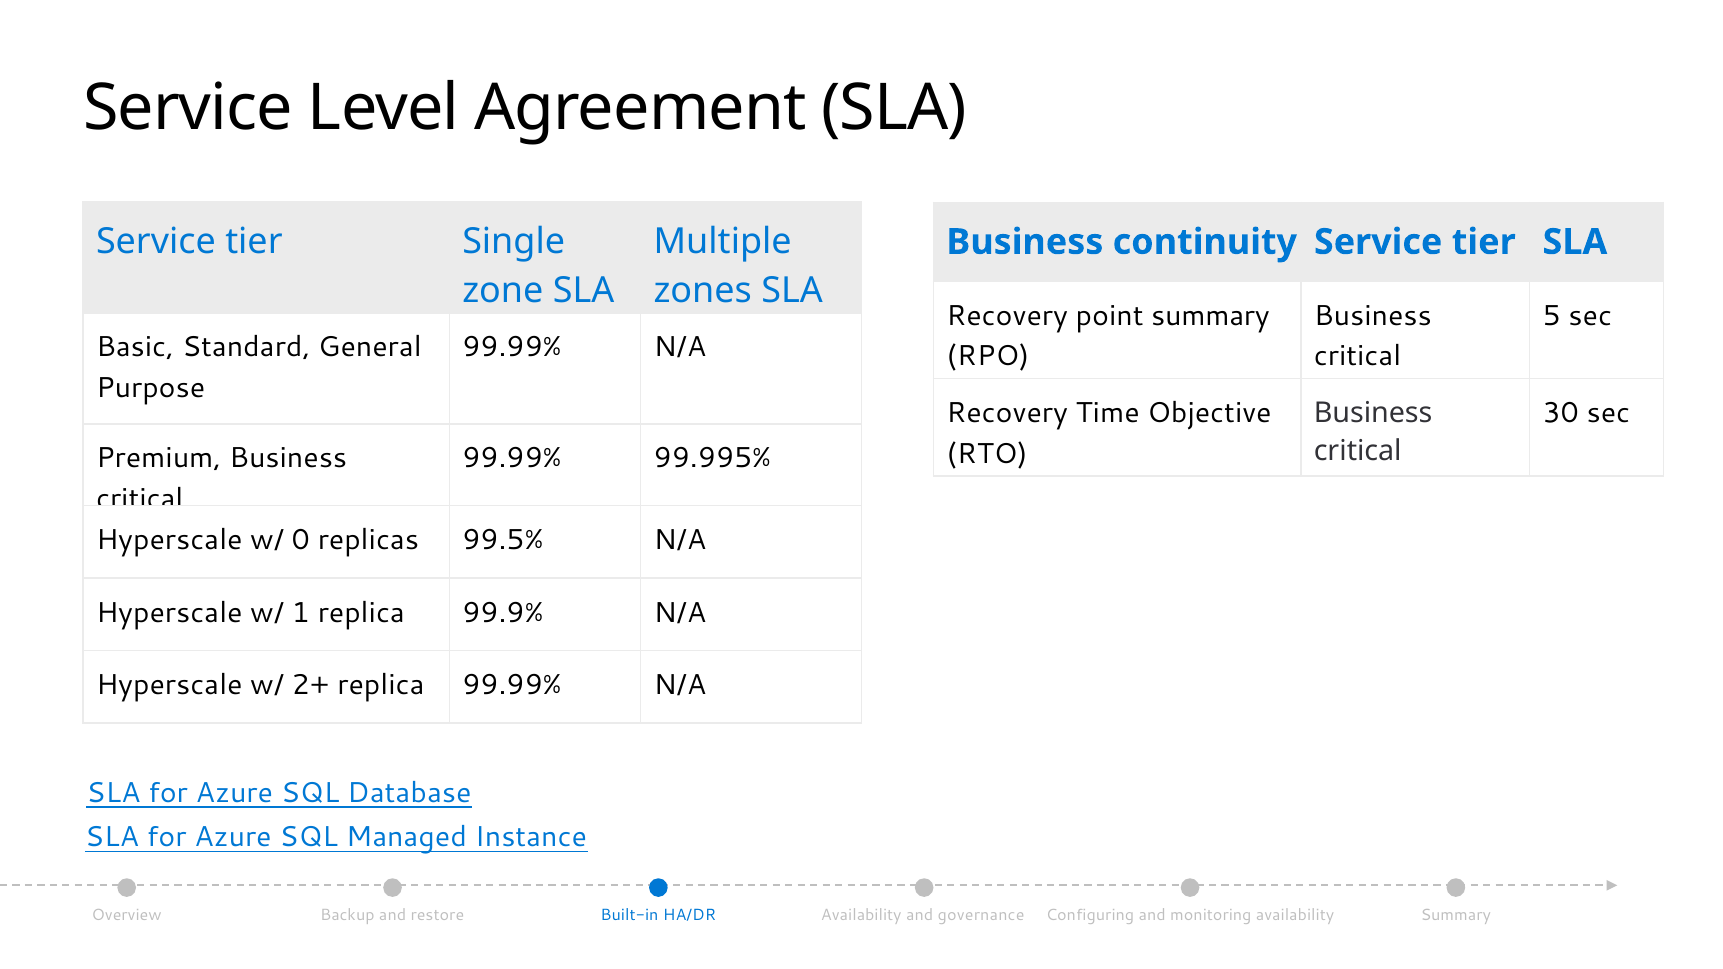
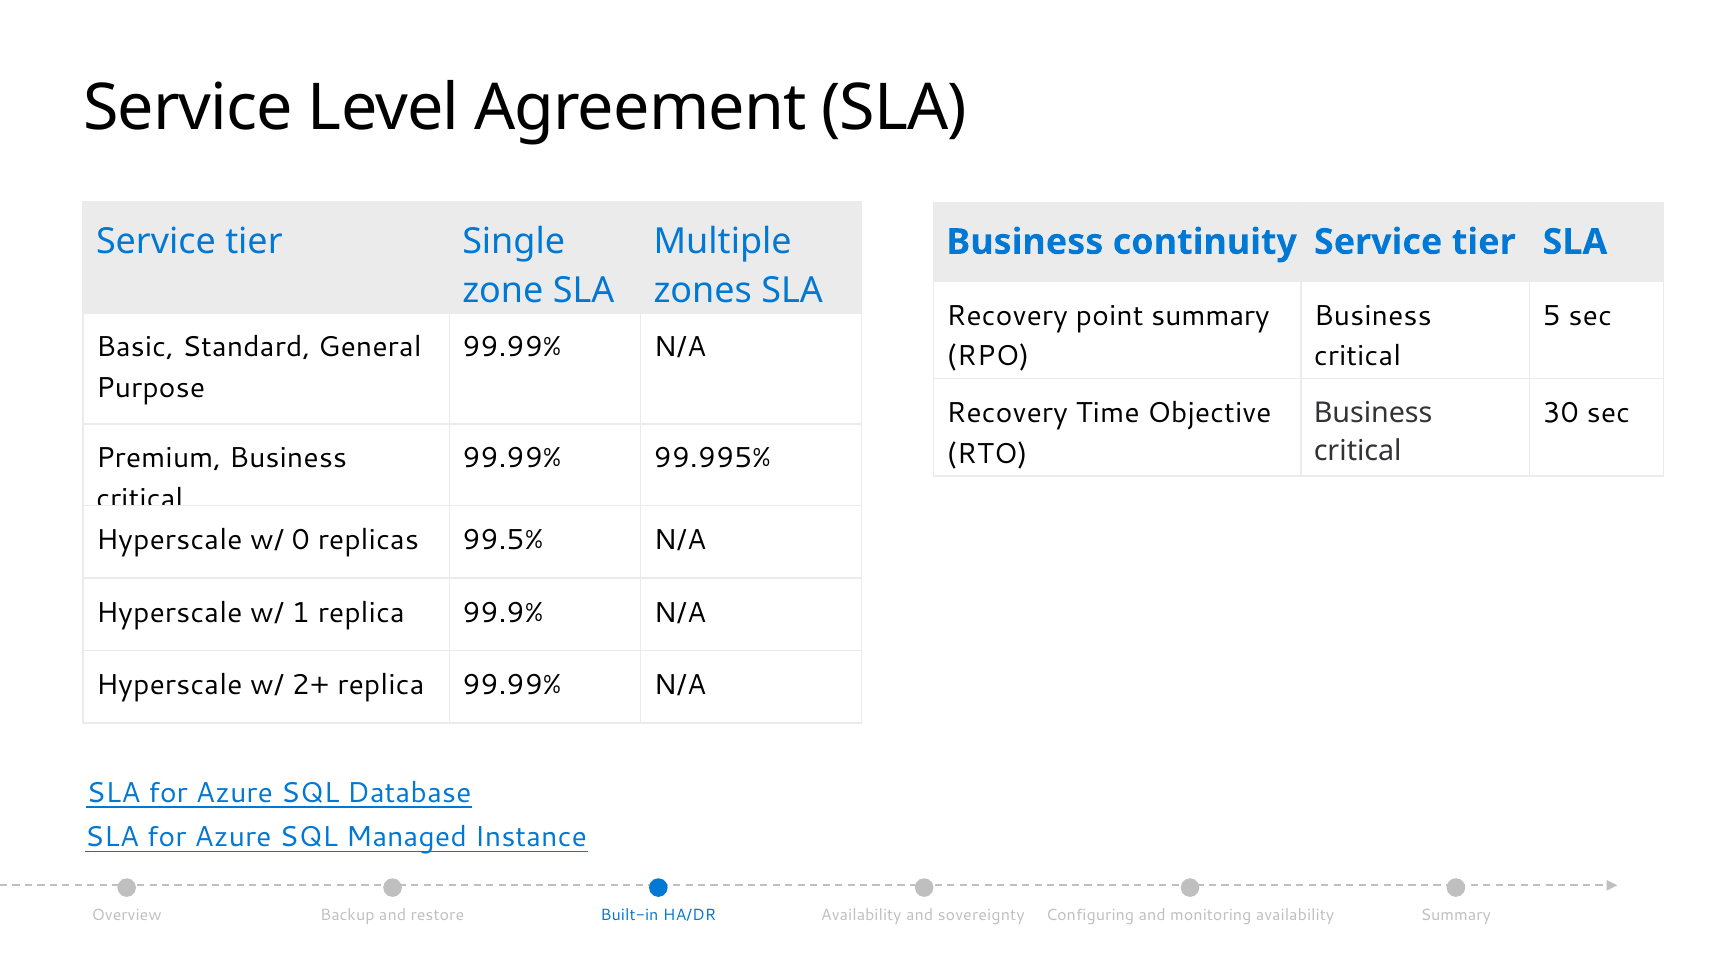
governance: governance -> sovereignty (981, 915)
